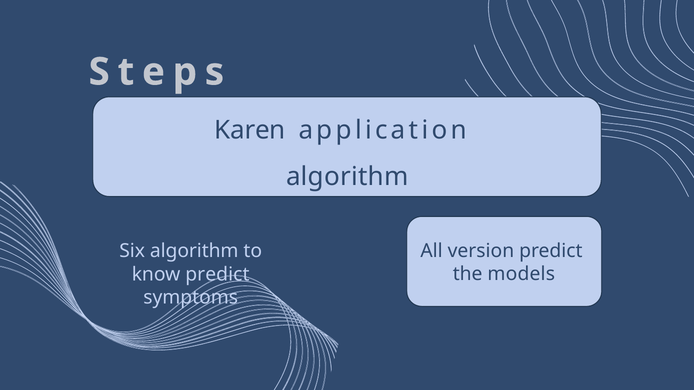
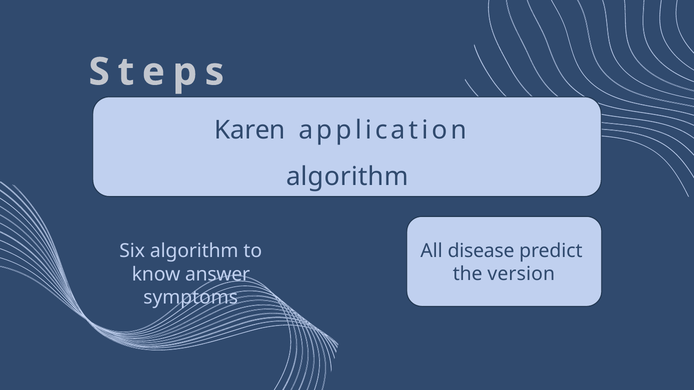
version: version -> disease (481, 251)
models: models -> version (521, 274)
know predict: predict -> answer (218, 274)
